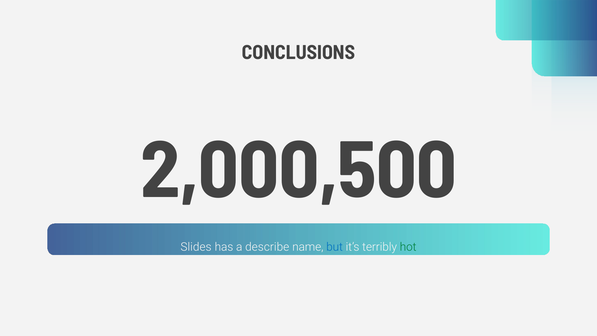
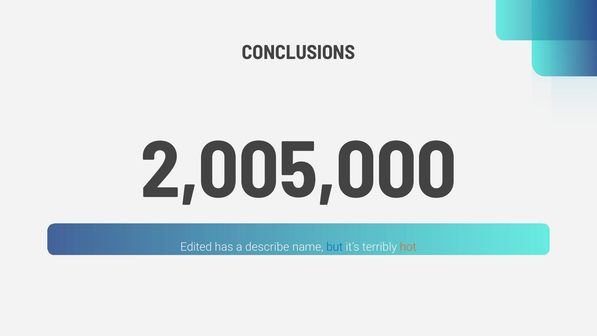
2,000,500: 2,000,500 -> 2,005,000 (299, 171)
Slides: Slides -> Edited (196, 247)
hot colour: green -> orange (408, 247)
